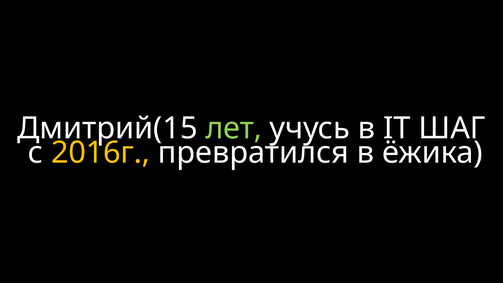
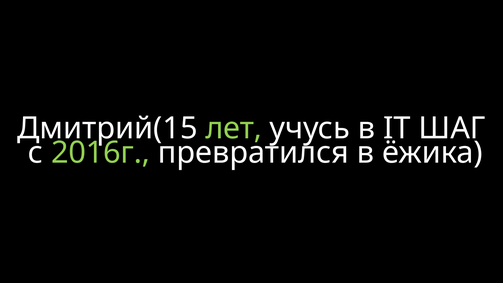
2016г colour: yellow -> light green (101, 153)
